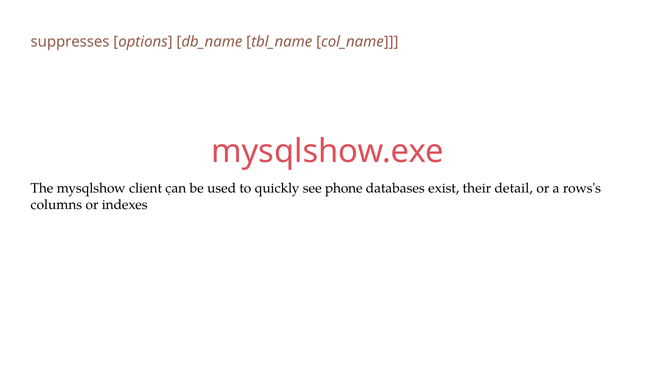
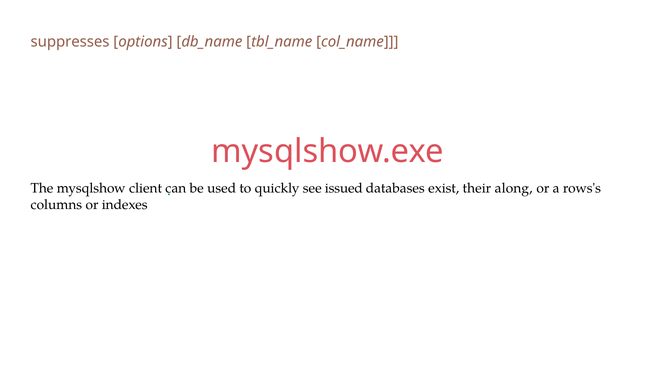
phone: phone -> issued (344, 188)
detail: detail -> along (514, 188)
